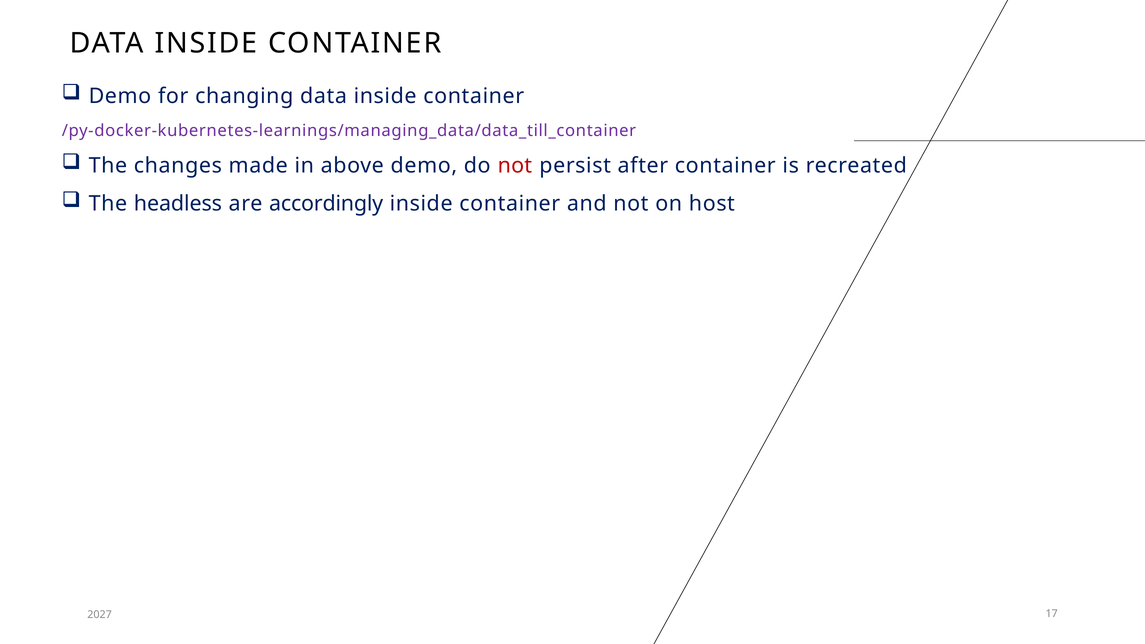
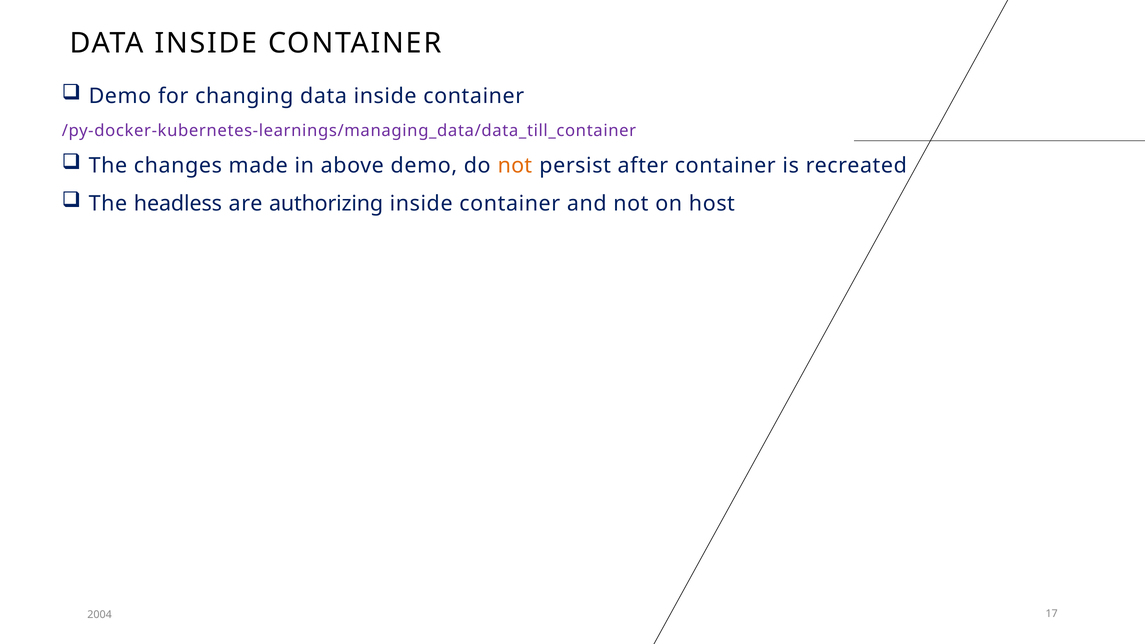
not colour: red -> orange (515, 166)
accordingly: accordingly -> authorizing (326, 204)
2027: 2027 -> 2004 (100, 615)
